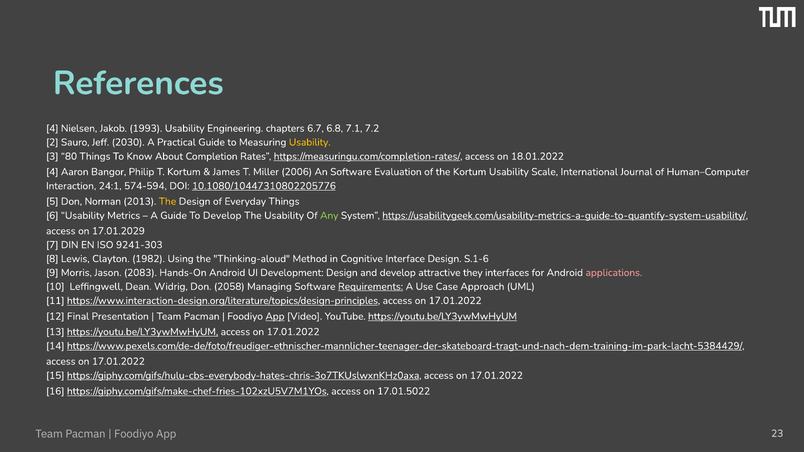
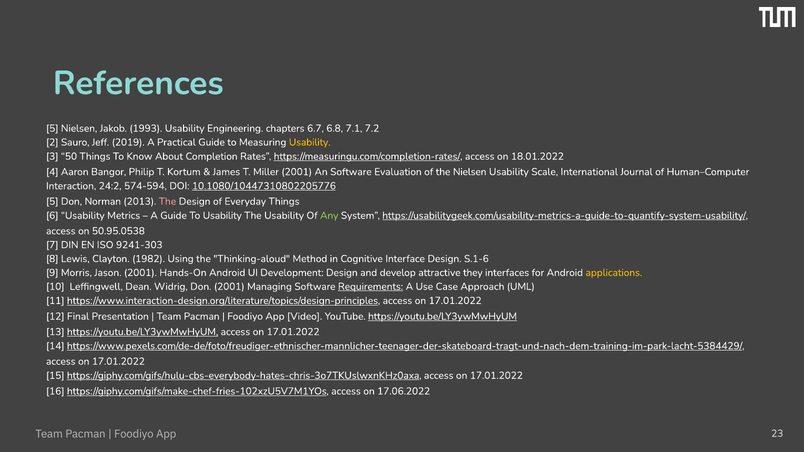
4: 4 -> 5 (52, 128)
2030: 2030 -> 2019 (128, 142)
80: 80 -> 50 (69, 156)
Miller 2006: 2006 -> 2001 (297, 172)
the Kortum: Kortum -> Nielsen (470, 172)
24:1: 24:1 -> 24:2 (110, 186)
The colour: yellow -> pink (168, 202)
To Develop: Develop -> Usability (222, 216)
17.01.2029: 17.01.2029 -> 50.95.0538 (118, 231)
Jason 2083: 2083 -> 2001 (140, 273)
applications colour: pink -> yellow (614, 273)
Don 2058: 2058 -> 2001 (229, 287)
App underline: present -> none (275, 317)
17.01.5022: 17.01.5022 -> 17.06.2022 (404, 391)
